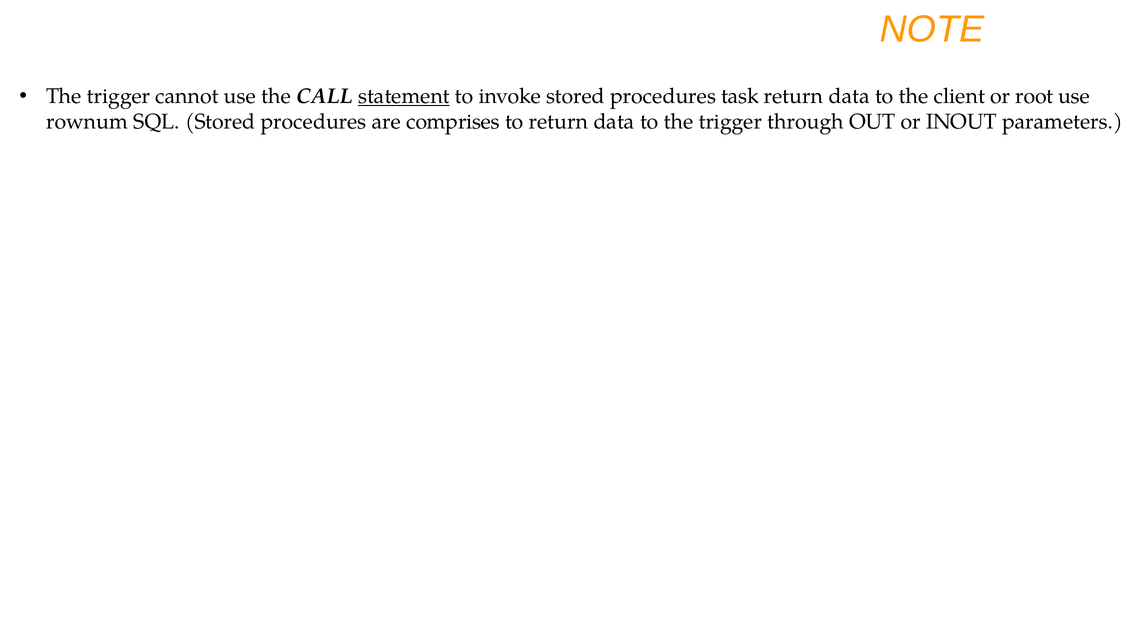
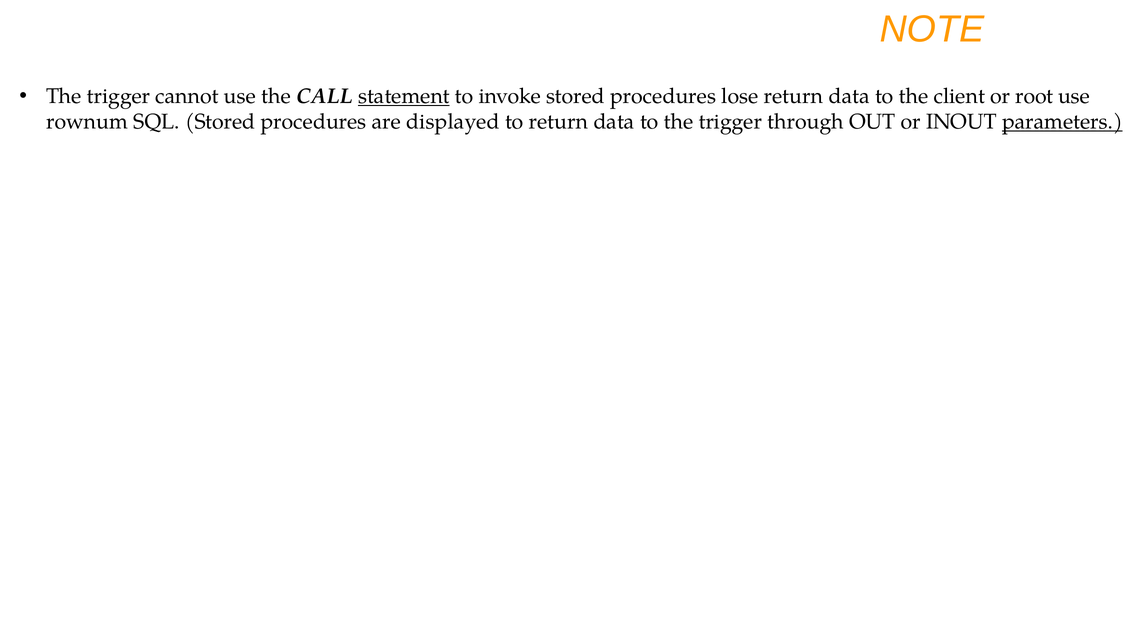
task: task -> lose (740, 96)
comprises: comprises -> displayed (453, 122)
parameters underline: none -> present (1062, 122)
